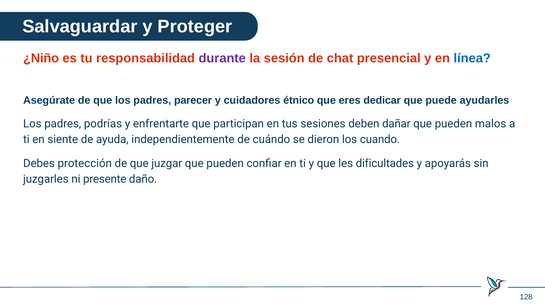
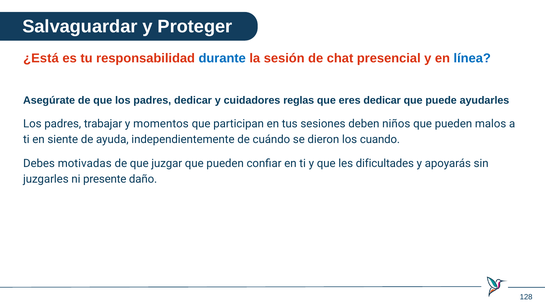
¿Niño: ¿Niño -> ¿Está (41, 58)
durante colour: purple -> blue (222, 58)
padres parecer: parecer -> dedicar (193, 100)
étnico: étnico -> reglas (299, 100)
podrías: podrías -> trabajar (103, 124)
enfrentarte: enfrentarte -> momentos (161, 124)
dañar: dañar -> niños (396, 124)
protección: protección -> motivadas (85, 164)
